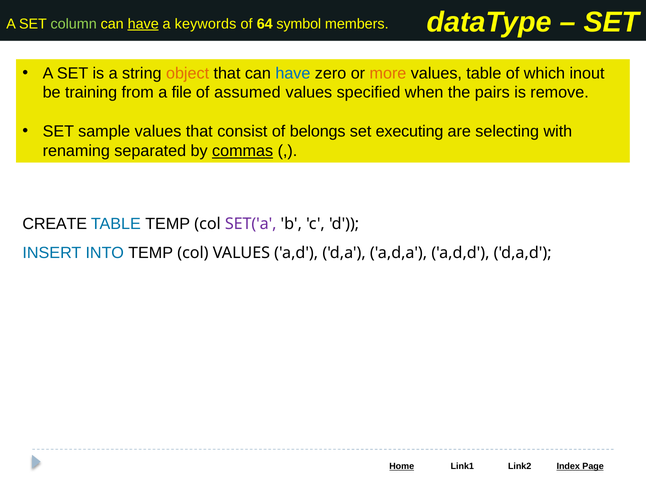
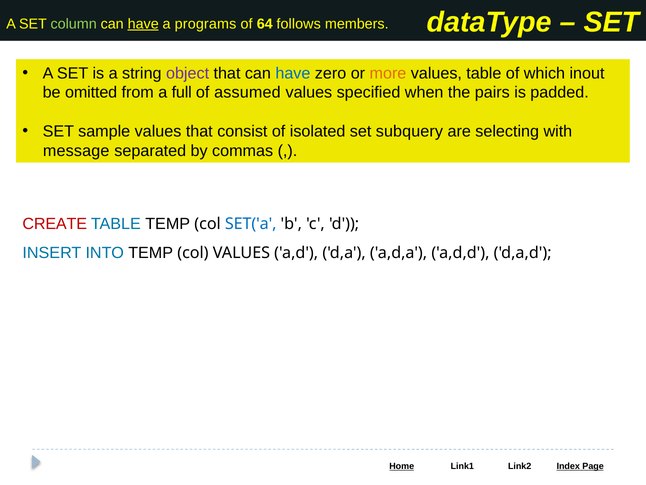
keywords: keywords -> programs (206, 24)
symbol: symbol -> follows (299, 24)
object colour: orange -> purple (188, 73)
training: training -> omitted (91, 93)
file: file -> full (182, 93)
remove: remove -> padded (560, 93)
belongs: belongs -> isolated (318, 131)
executing: executing -> subquery (409, 131)
renaming: renaming -> message (76, 151)
commas underline: present -> none (243, 151)
CREATE colour: black -> red (55, 224)
SET('a colour: purple -> blue (251, 224)
